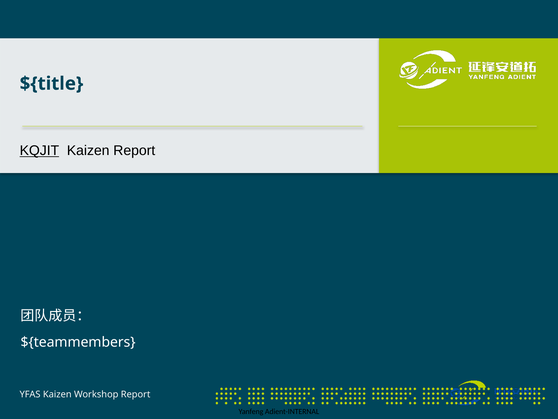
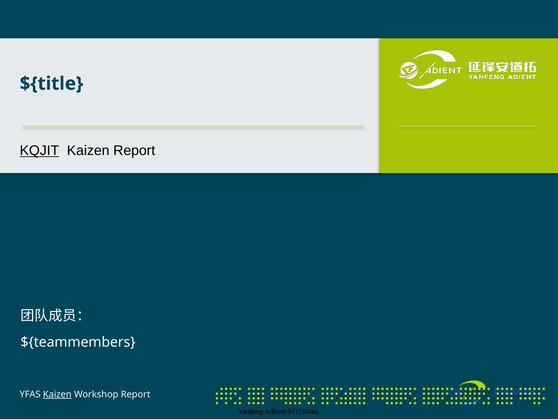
Kaizen underline: none -> present (57, 394)
